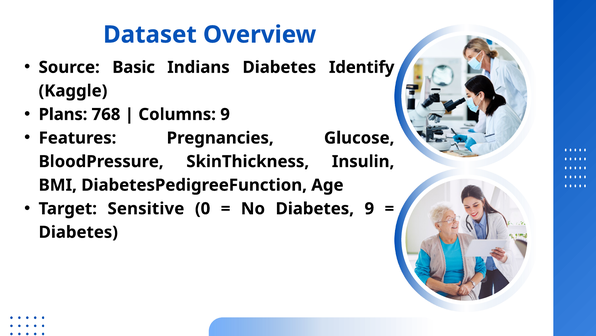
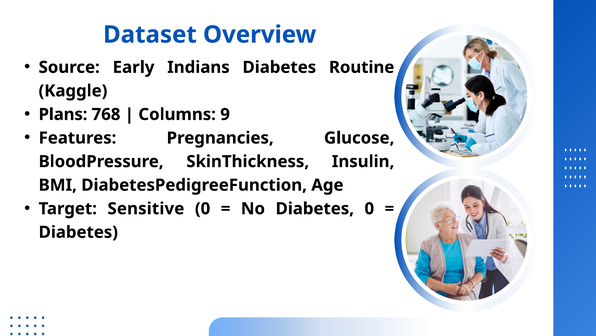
Basic: Basic -> Early (133, 67)
Identify: Identify -> Routine (362, 67)
Diabetes 9: 9 -> 0 (369, 208)
